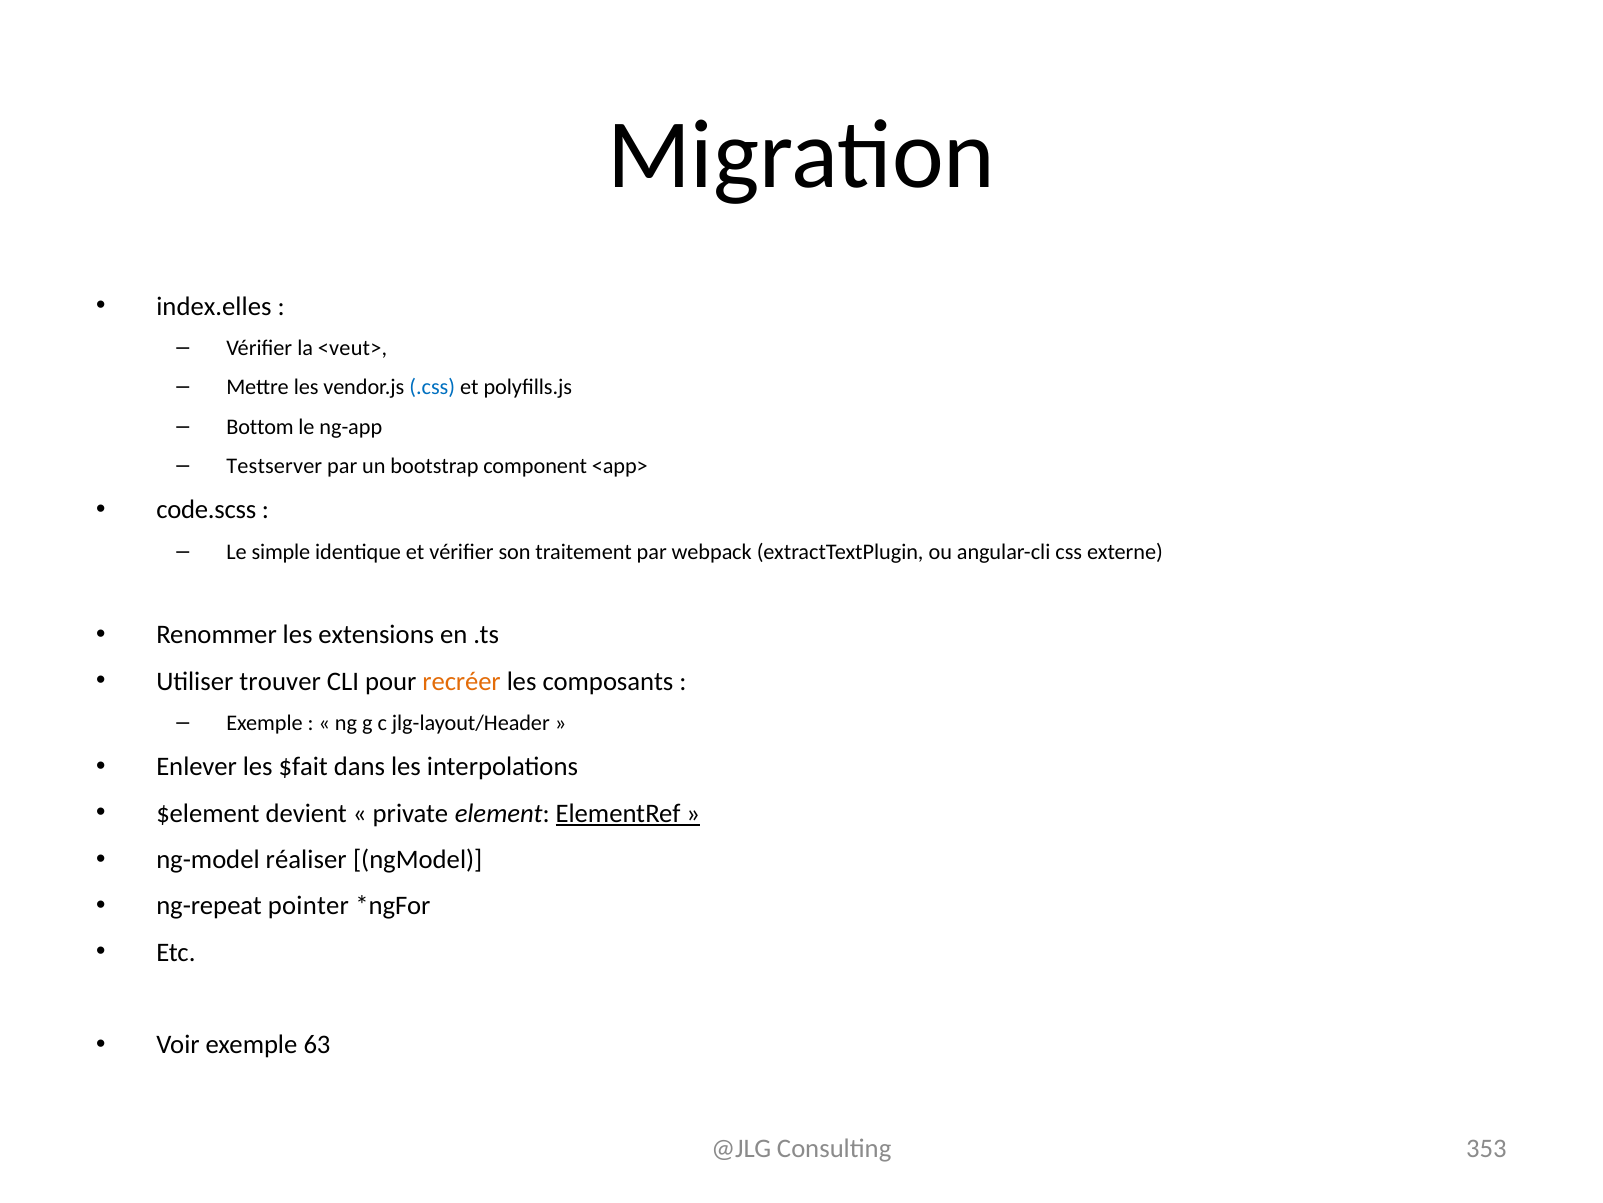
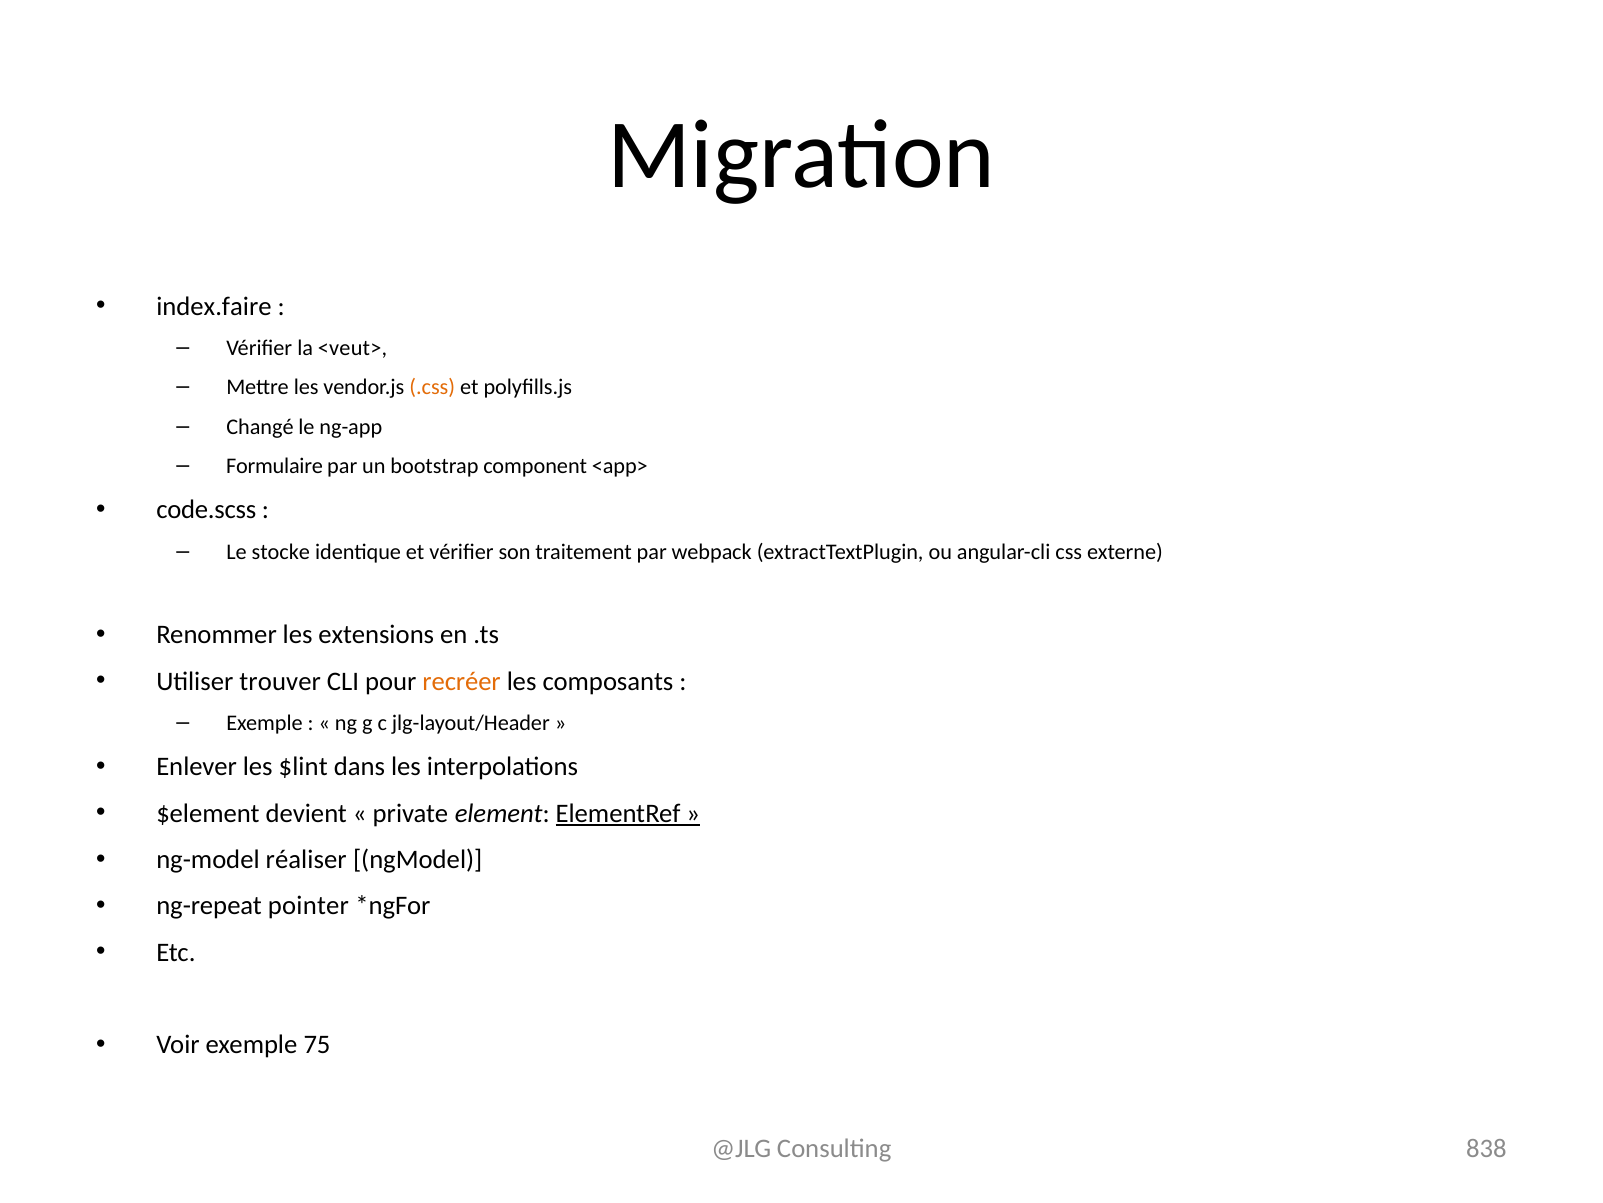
index.elles: index.elles -> index.faire (214, 306)
.css colour: blue -> orange (432, 387)
Bottom: Bottom -> Changé (260, 427)
Testserver: Testserver -> Formulaire (275, 466)
simple: simple -> stocke (281, 551)
$fait: $fait -> $lint (303, 766)
63: 63 -> 75 (317, 1044)
353: 353 -> 838 (1486, 1148)
